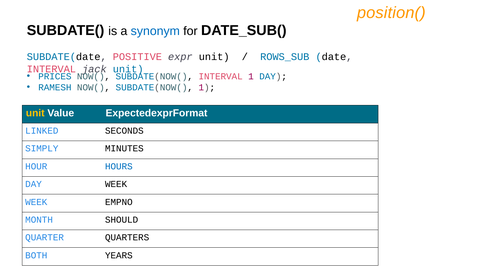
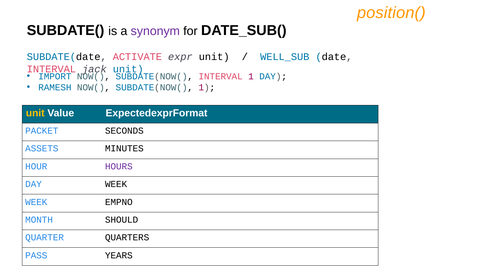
synonym colour: blue -> purple (155, 31)
POSITIVE: POSITIVE -> ACTIVATE (137, 57)
ROWS_SUB: ROWS_SUB -> WELL_SUB (285, 57)
PRICES: PRICES -> IMPORT (55, 76)
LINKED: LINKED -> PACKET (42, 131)
SIMPLY: SIMPLY -> ASSETS (42, 149)
HOURS colour: blue -> purple (119, 167)
BOTH: BOTH -> PASS (36, 256)
